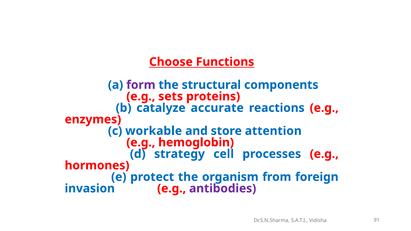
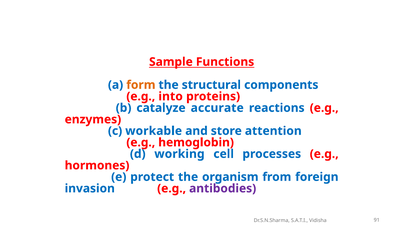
Choose: Choose -> Sample (171, 62)
form colour: purple -> orange (141, 85)
sets: sets -> into (171, 96)
strategy: strategy -> working (179, 154)
